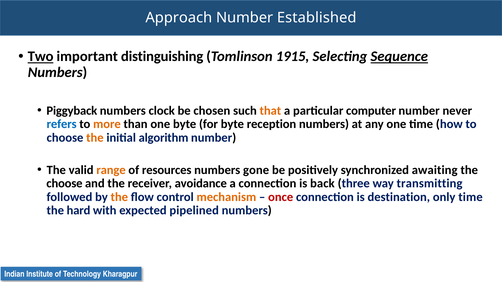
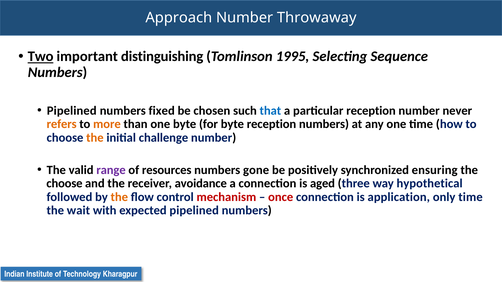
Established: Established -> Throwaway (317, 18)
1915: 1915 -> 1995 (293, 57)
Sequence underline: present -> none (399, 57)
Piggyback: Piggyback -> Pipelined (72, 111)
clock: clock -> fixed (162, 111)
that colour: orange -> blue (270, 111)
particular computer: computer -> reception (371, 111)
refers colour: blue -> orange (62, 124)
algorithm: algorithm -> challenge (163, 138)
range colour: orange -> purple (111, 170)
awaiting: awaiting -> ensuring (435, 170)
back: back -> aged (323, 184)
transmitting: transmitting -> hypothetical (430, 184)
mechanism colour: orange -> red (226, 197)
destination: destination -> application (399, 197)
hard: hard -> wait (78, 211)
